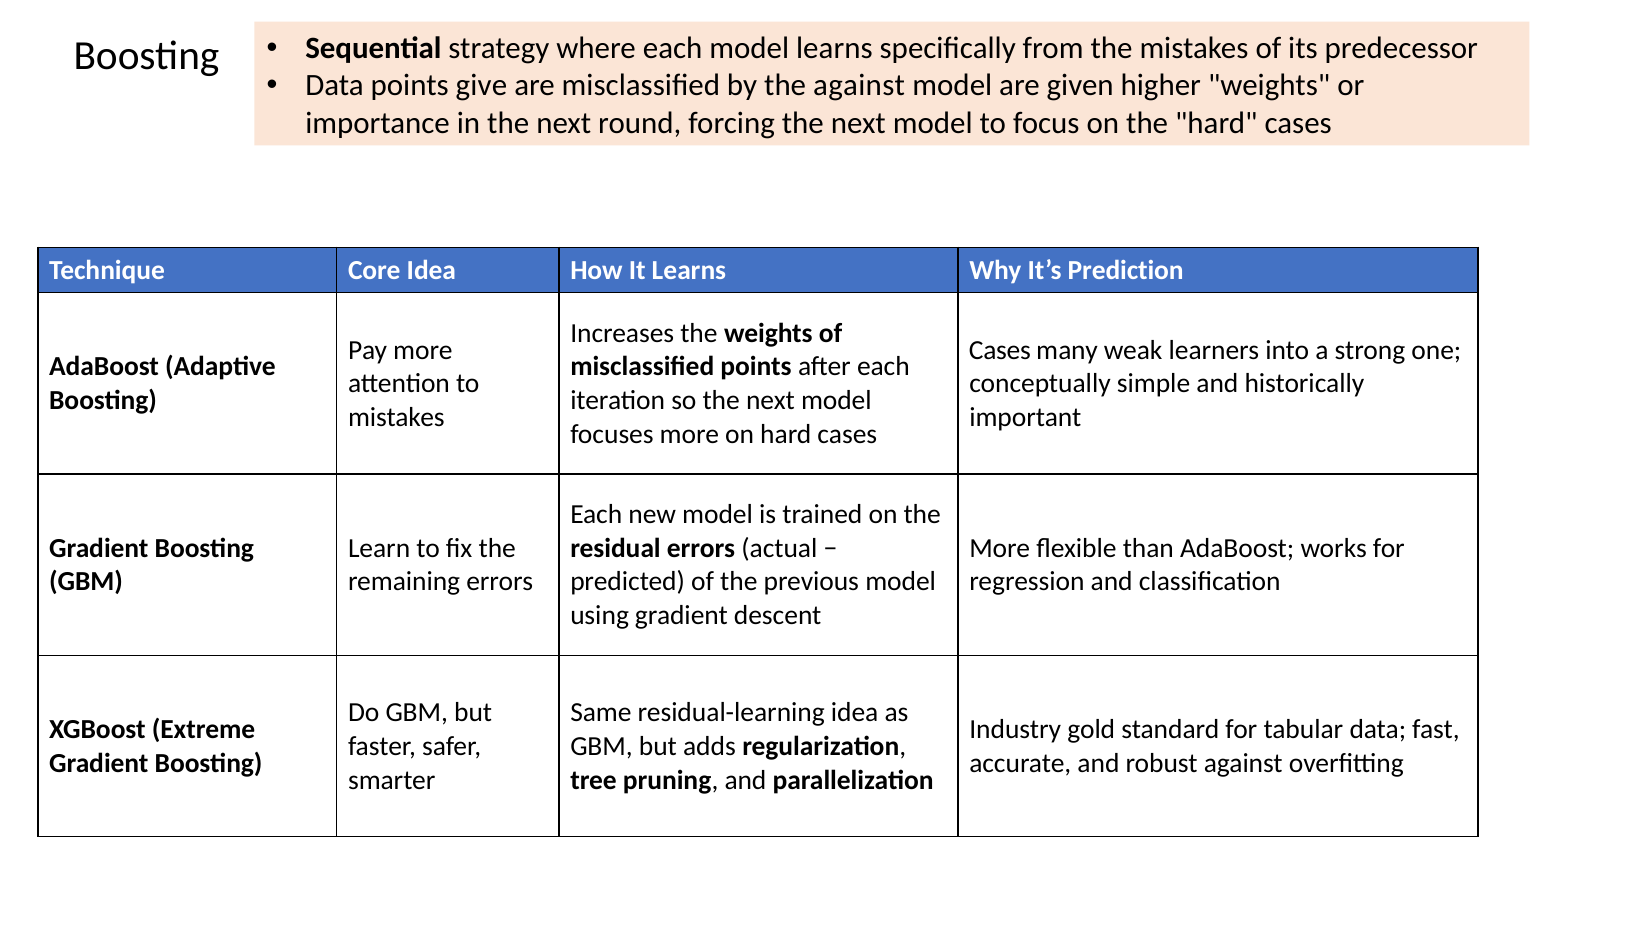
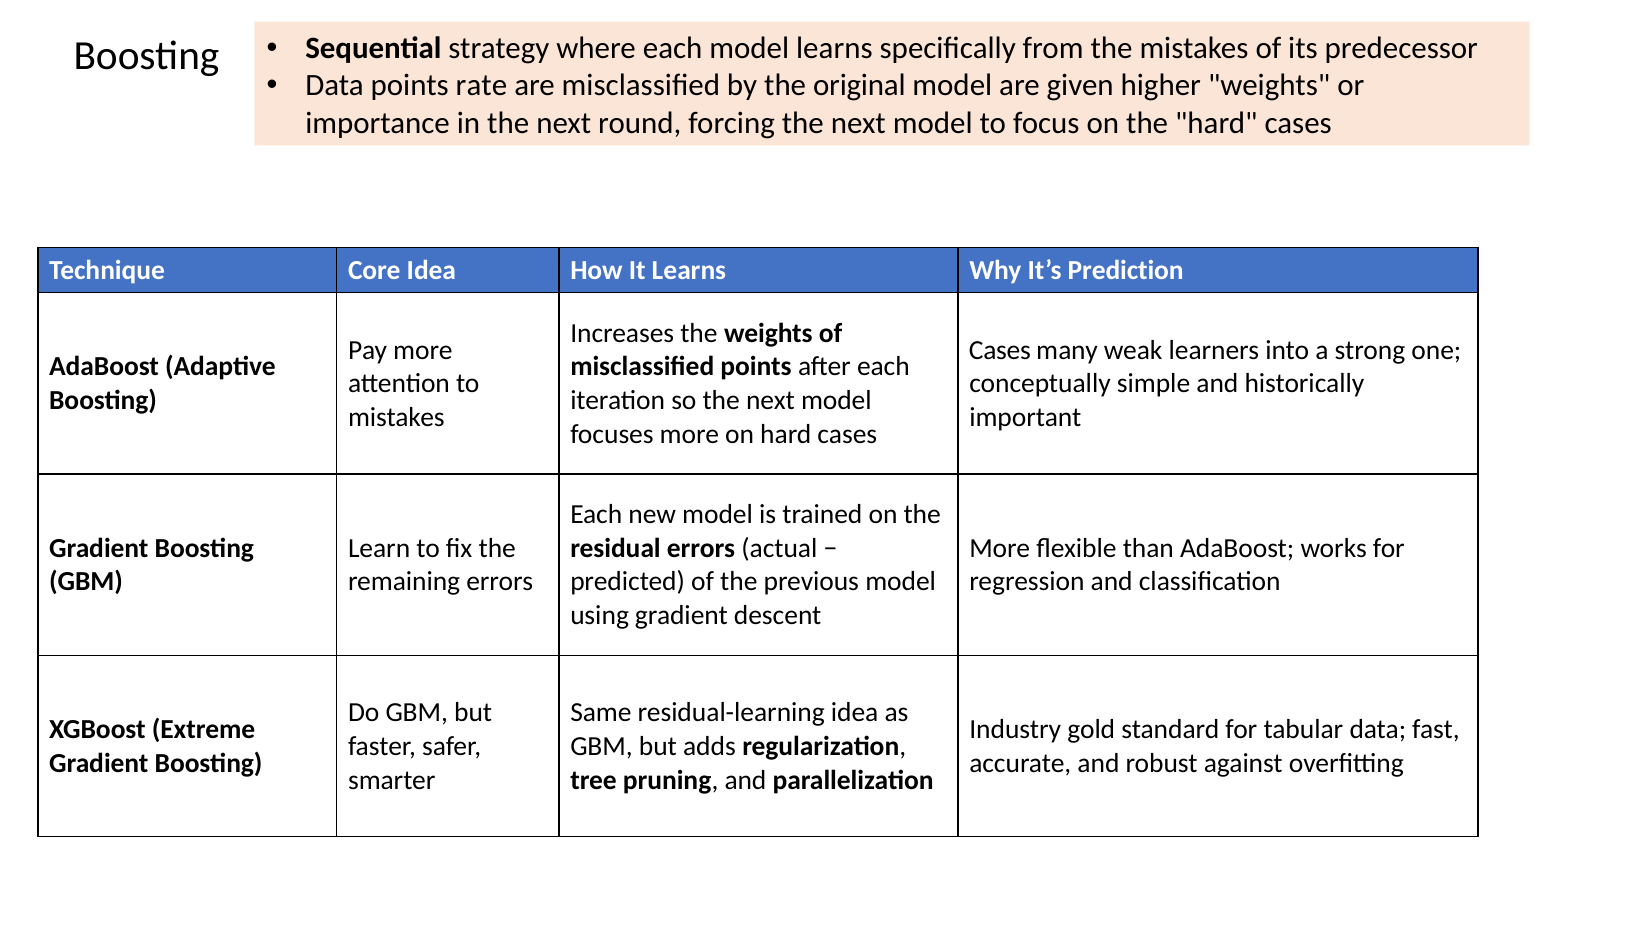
give: give -> rate (481, 86)
the against: against -> original (859, 86)
